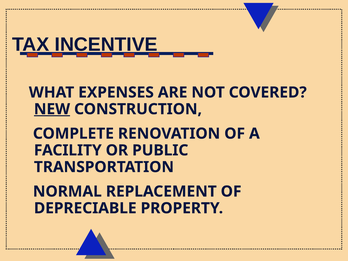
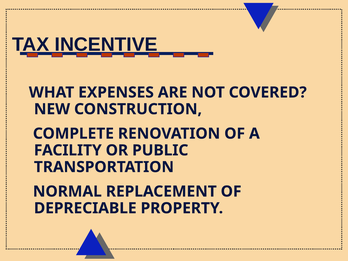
NEW underline: present -> none (52, 109)
